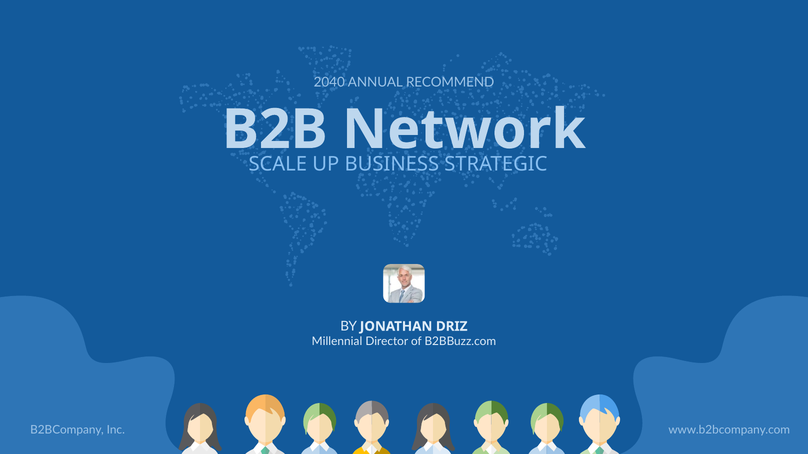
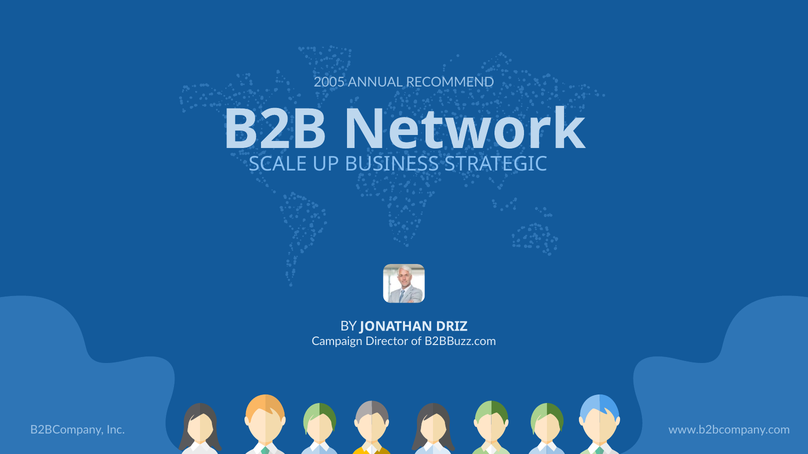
2040: 2040 -> 2005 (329, 82)
Millennial: Millennial -> Campaign (337, 342)
